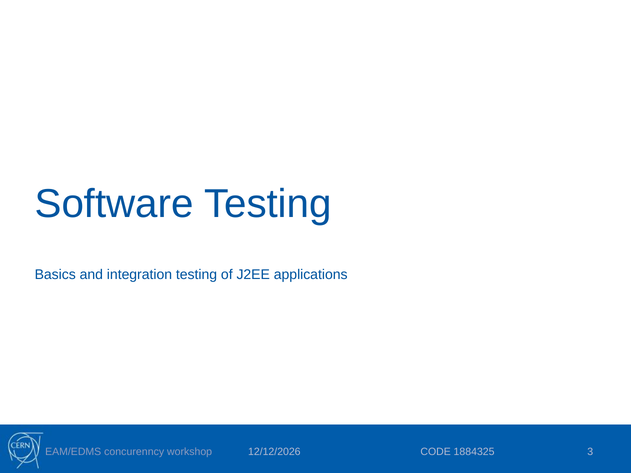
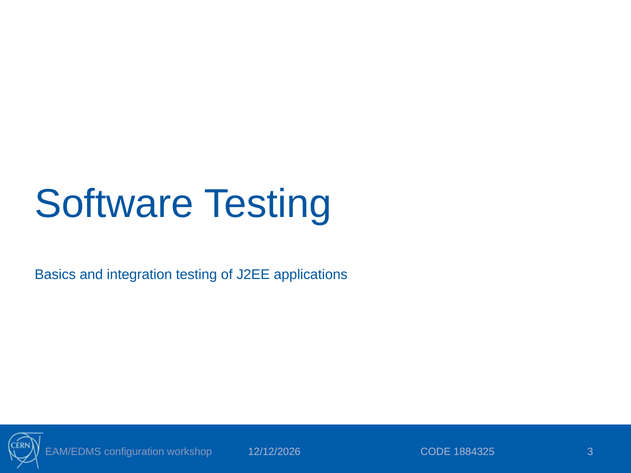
concurenncy: concurenncy -> configuration (134, 452)
